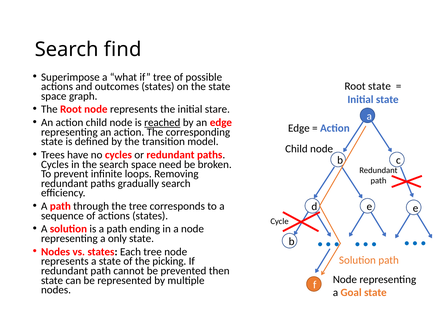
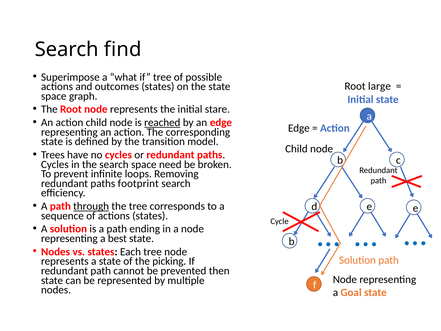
Root state: state -> large (379, 86)
gradually: gradually -> footprint (138, 183)
through underline: none -> present (91, 206)
only: only -> best (117, 238)
